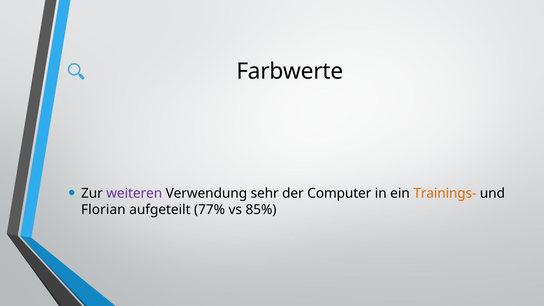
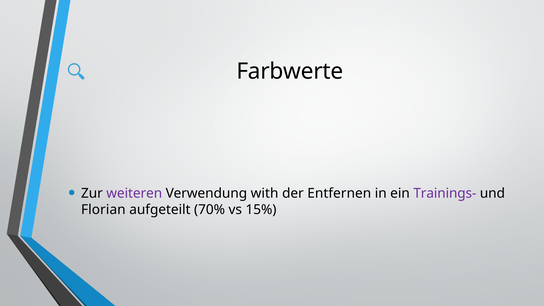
sehr: sehr -> with (265, 193)
Computer: Computer -> Entfernen (339, 193)
Trainings- colour: orange -> purple (445, 193)
77%: 77% -> 70% (210, 210)
85%: 85% -> 15% (261, 210)
